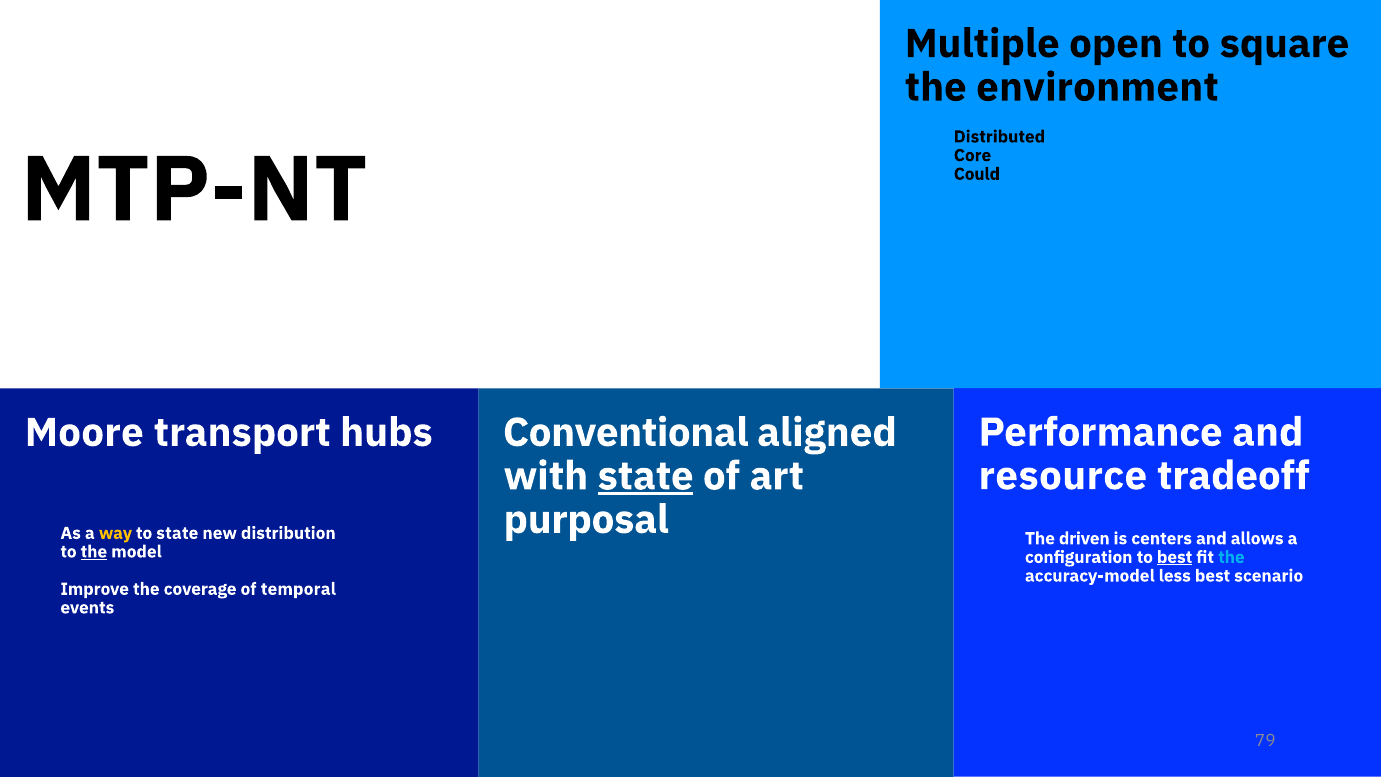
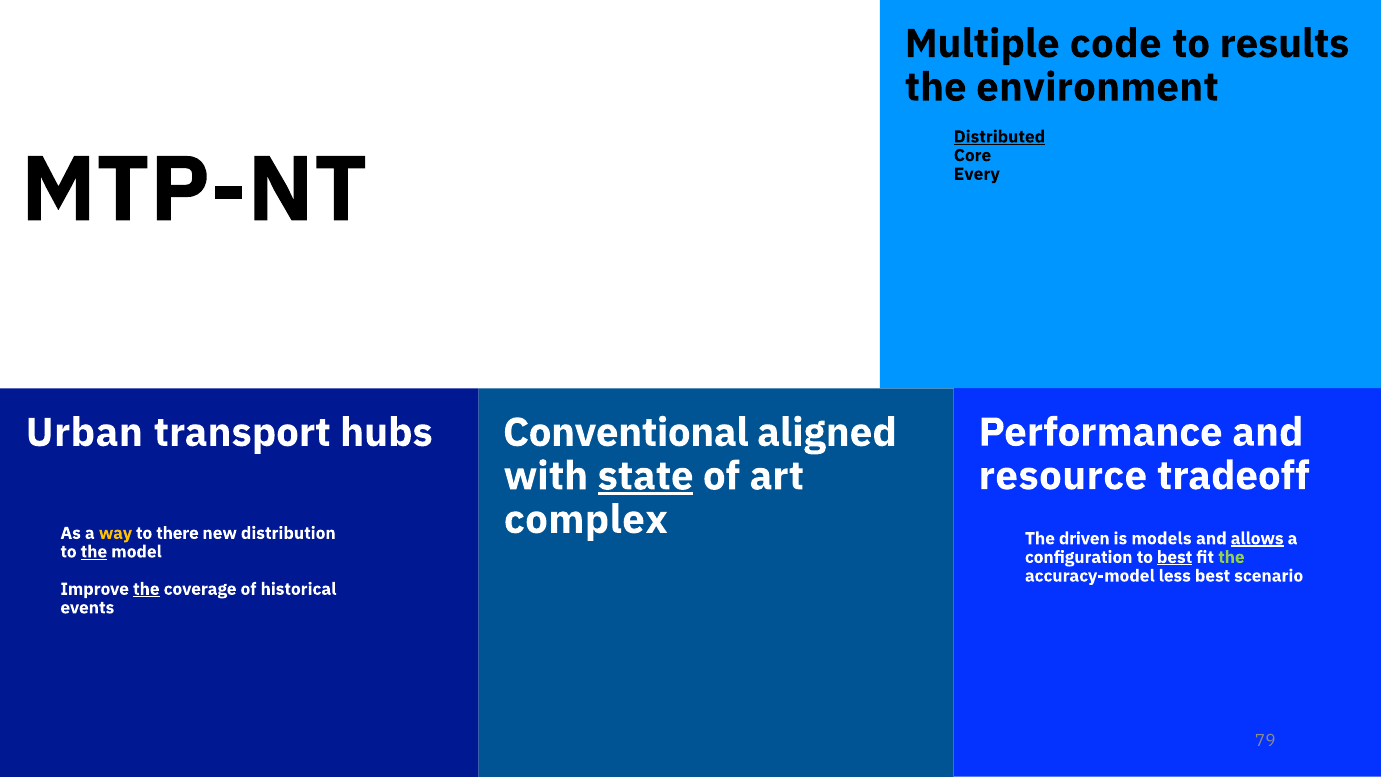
open: open -> code (1116, 44)
square: square -> results (1284, 44)
Distributed underline: none -> present (999, 137)
Could: Could -> Every (977, 174)
Moore: Moore -> Urban (84, 432)
purposal: purposal -> complex (586, 519)
to state: state -> there (177, 533)
centers: centers -> models (1162, 538)
allows underline: none -> present (1257, 538)
the colour: light blue -> light green (1231, 557)
the underline: none -> present (146, 589)
temporal: temporal -> historical (298, 589)
